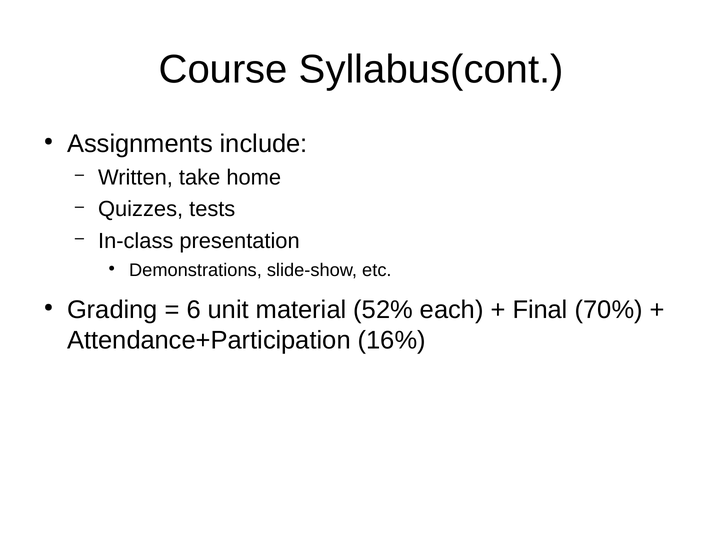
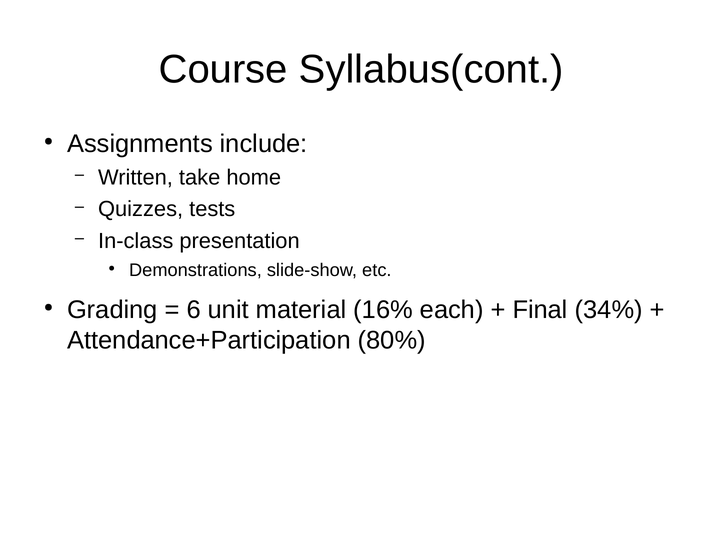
52%: 52% -> 16% (383, 310)
70%: 70% -> 34% (609, 310)
16%: 16% -> 80% (392, 341)
